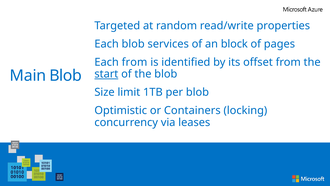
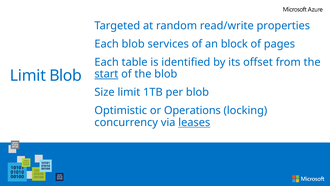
Each from: from -> table (135, 62)
Main: Main -> Limit (28, 76)
Containers: Containers -> Operations (192, 110)
leases underline: none -> present (194, 122)
